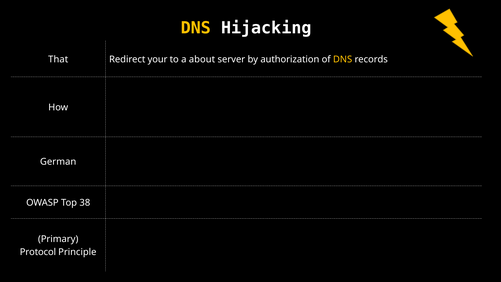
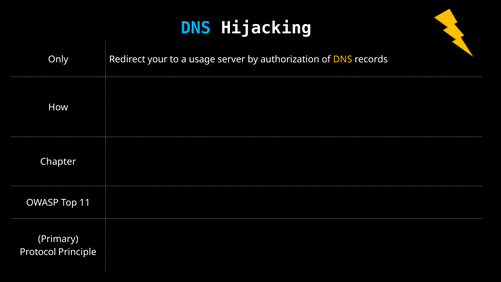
DNS colour: yellow -> light blue (196, 28)
That: That -> Only (58, 59)
about: about -> usage (202, 59)
German: German -> Chapter (58, 162)
38: 38 -> 11 (85, 203)
